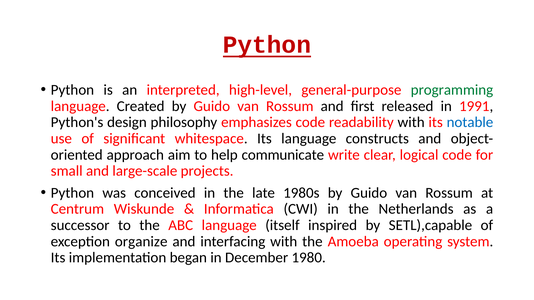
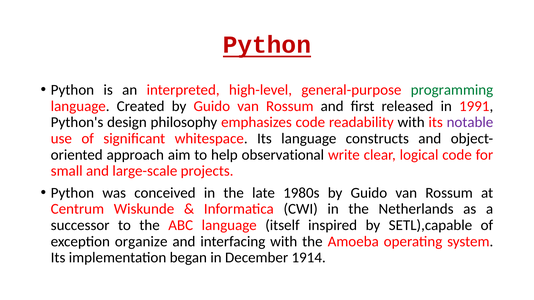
notable colour: blue -> purple (470, 122)
communicate: communicate -> observational (283, 155)
1980: 1980 -> 1914 (309, 258)
